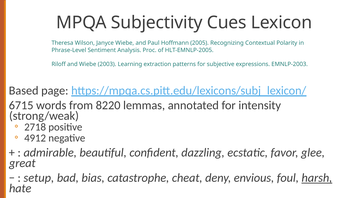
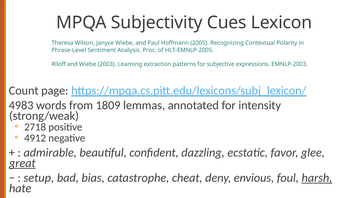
Based: Based -> Count (24, 90)
6715: 6715 -> 4983 (21, 105)
8220: 8220 -> 1809 (108, 105)
great underline: none -> present (22, 163)
